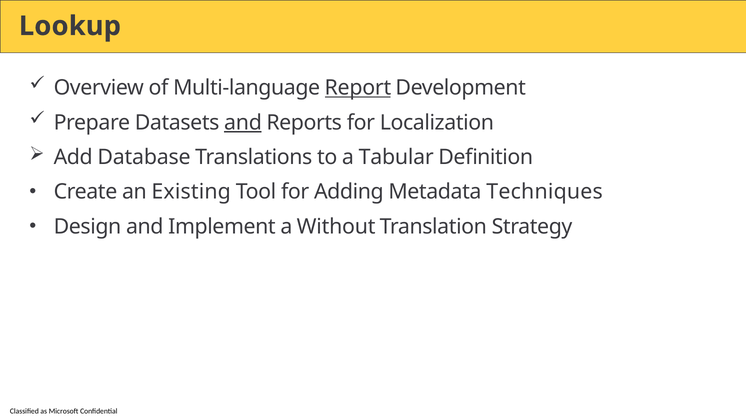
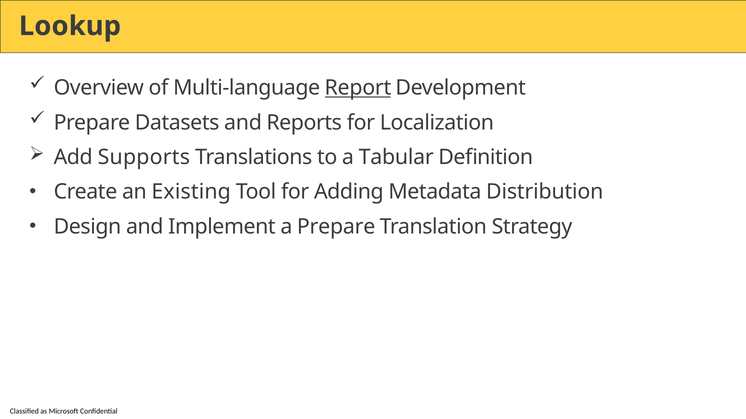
and underline: present -> none (243, 123)
Database: Database -> Supports (144, 157)
Techniques: Techniques -> Distribution (545, 192)
a Without: Without -> Prepare (336, 227)
